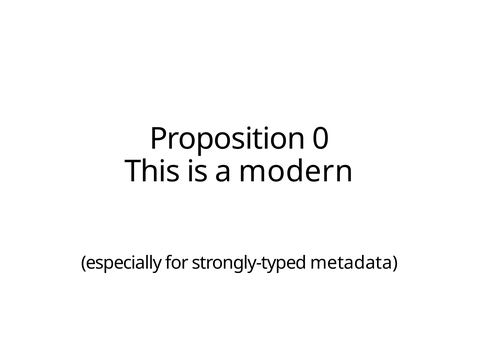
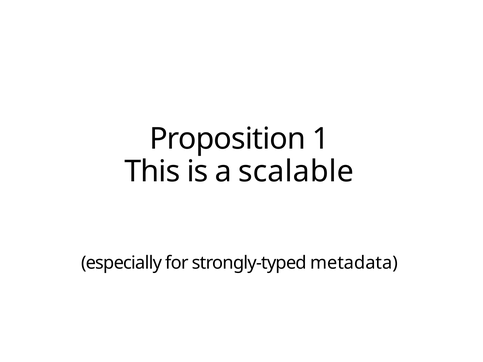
0: 0 -> 1 (321, 139)
modern: modern -> scalable (296, 172)
